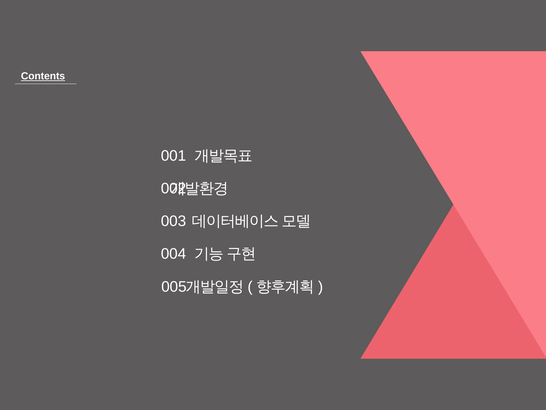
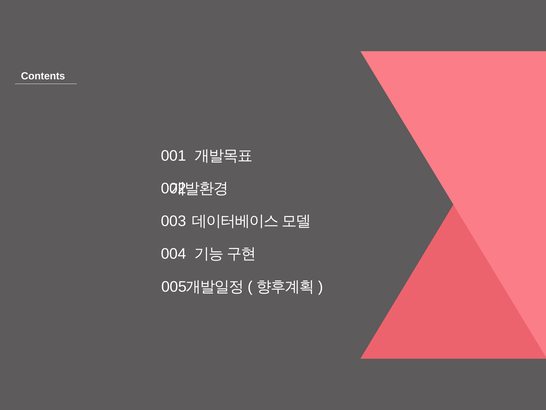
Contents underline: present -> none (43, 76)
